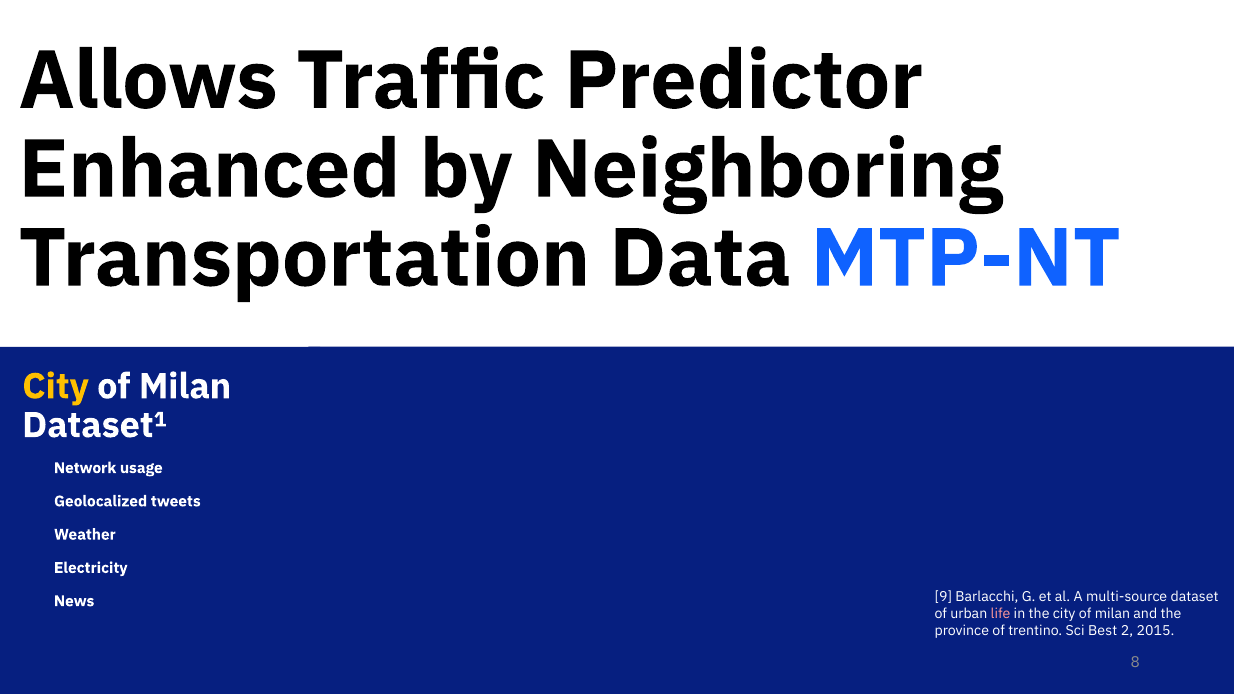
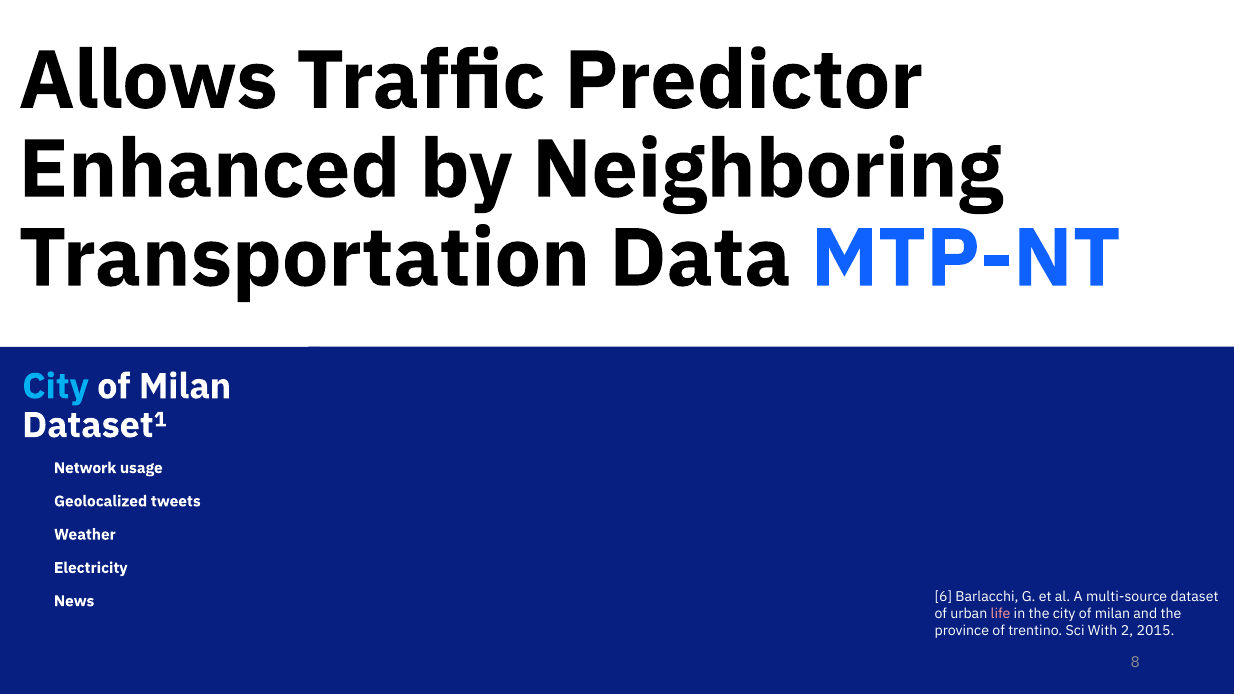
City colour: yellow -> light blue (56, 386)
9: 9 -> 6 (943, 597)
Best: Best -> With (1103, 630)
